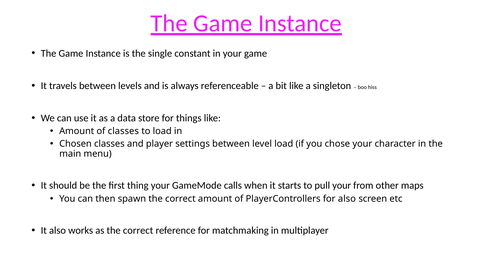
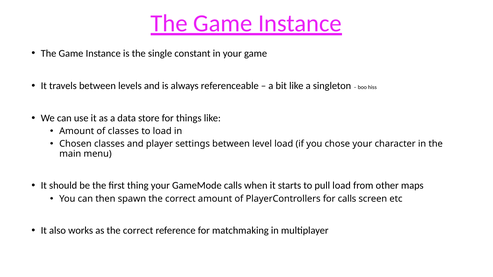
pull your: your -> load (342, 186)
for also: also -> calls (347, 199)
